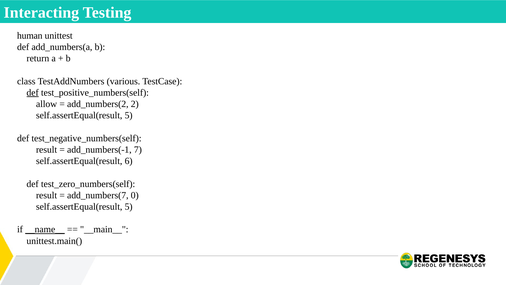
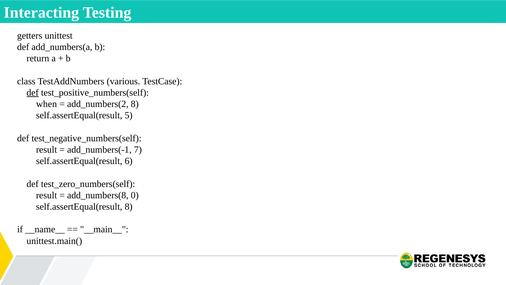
human: human -> getters (30, 36)
allow: allow -> when (47, 104)
add_numbers(2 2: 2 -> 8 (135, 104)
add_numbers(7: add_numbers(7 -> add_numbers(8 (98, 195)
5: 5 -> 8 (129, 206)
__name__ underline: present -> none (45, 229)
